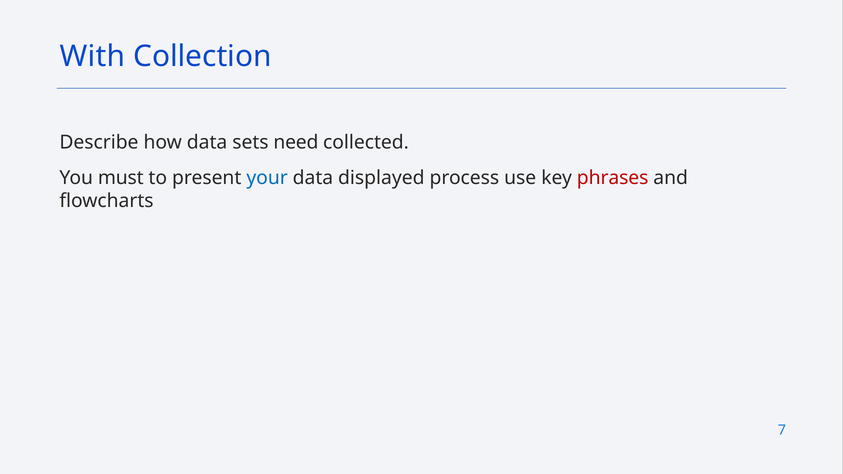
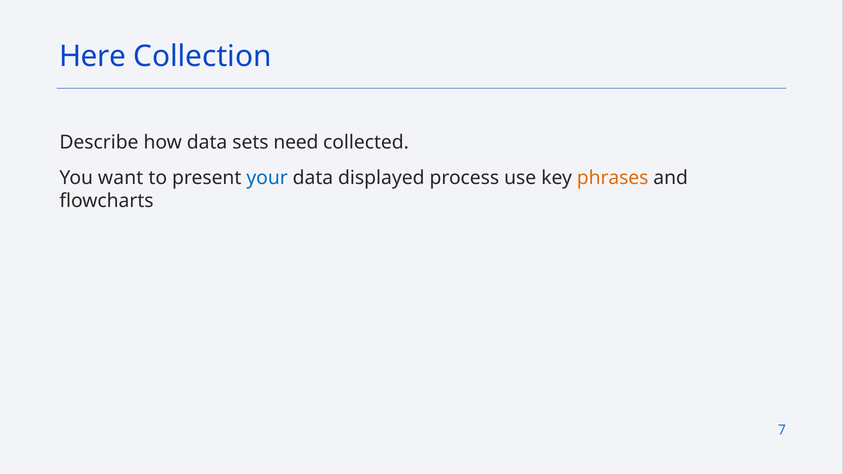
With: With -> Here (93, 56)
must: must -> want (121, 178)
phrases colour: red -> orange (613, 178)
